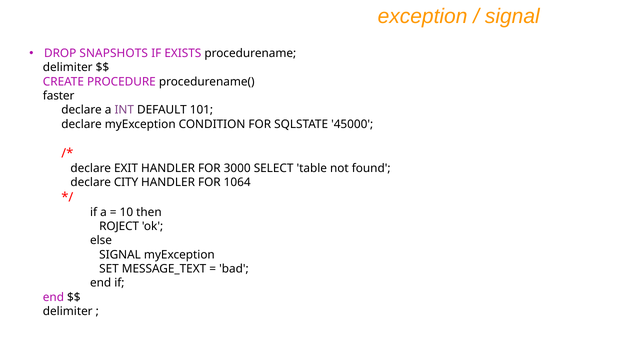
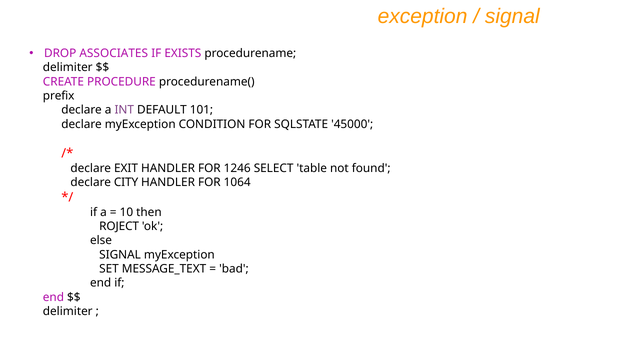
SNAPSHOTS: SNAPSHOTS -> ASSOCIATES (114, 53)
faster: faster -> prefix (59, 96)
3000: 3000 -> 1246 (237, 168)
